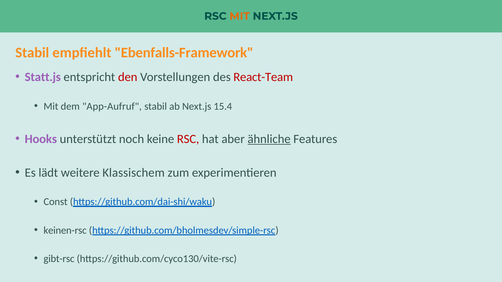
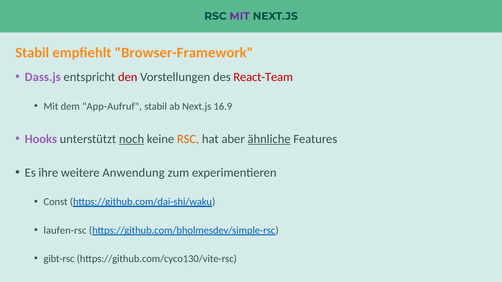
MIT colour: orange -> purple (240, 16)
Ebenfalls-Framework: Ebenfalls-Framework -> Browser-Framework (184, 53)
Statt.js: Statt.js -> Dass.js (43, 77)
15.4: 15.4 -> 16.9 (223, 106)
noch underline: none -> present (132, 139)
RSC colour: red -> orange (188, 139)
lädt: lädt -> ihre (48, 173)
Klassischem: Klassischem -> Anwendung (134, 173)
keinen-rsc: keinen-rsc -> laufen-rsc (65, 231)
